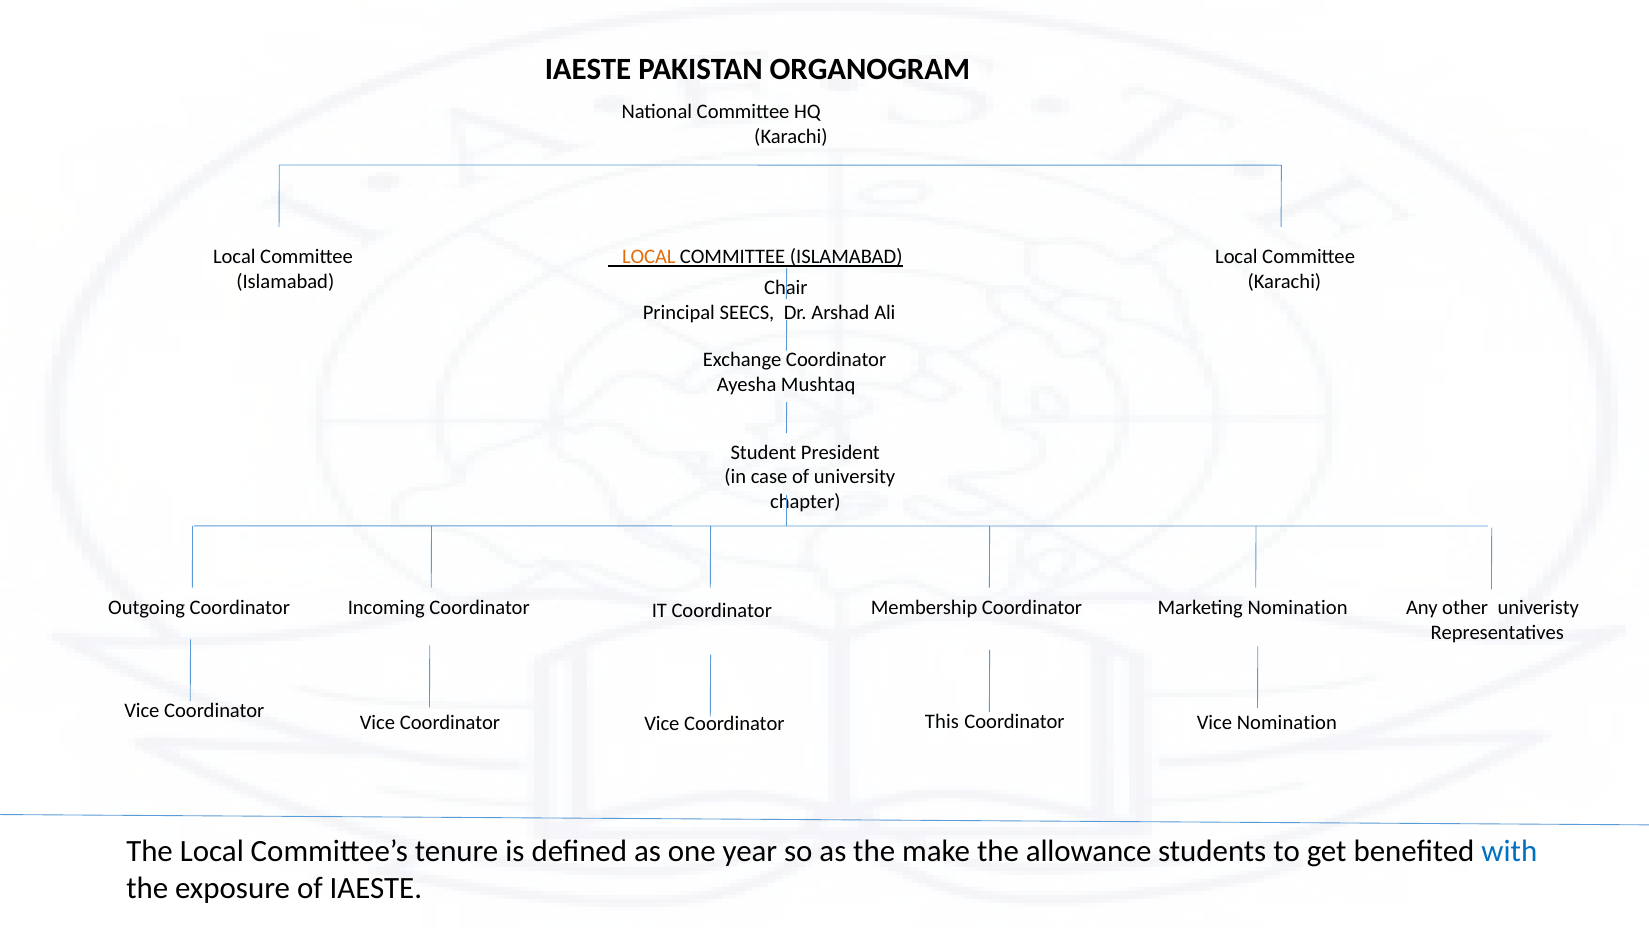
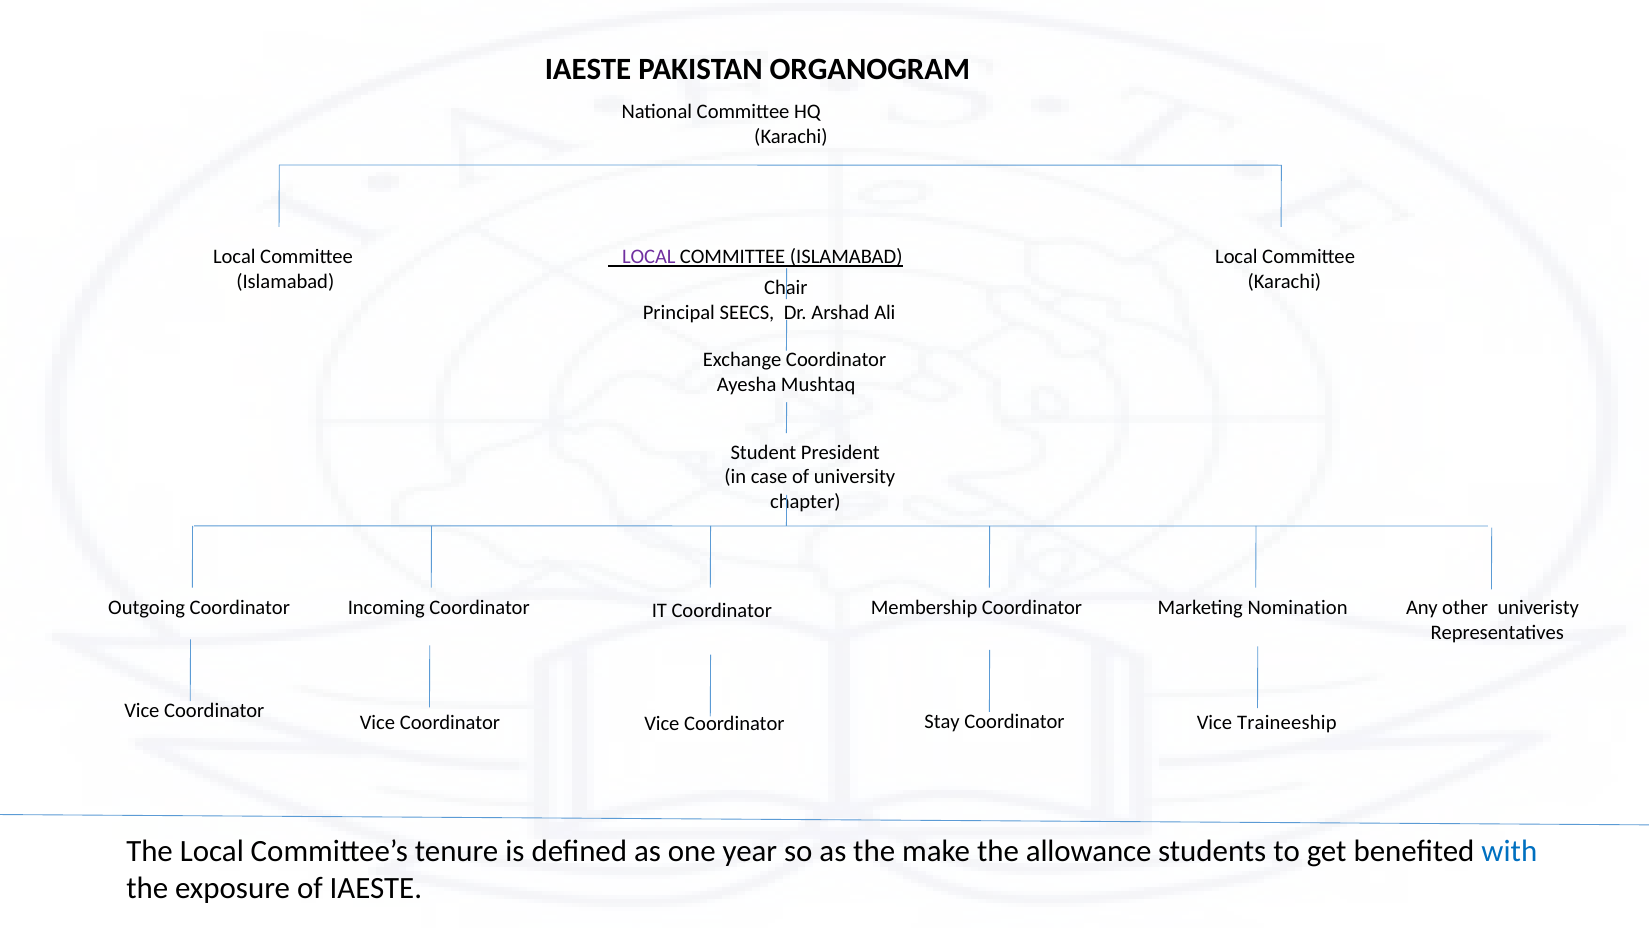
LOCAL colour: orange -> purple (649, 257)
This: This -> Stay (942, 721)
Vice Nomination: Nomination -> Traineeship (1287, 723)
